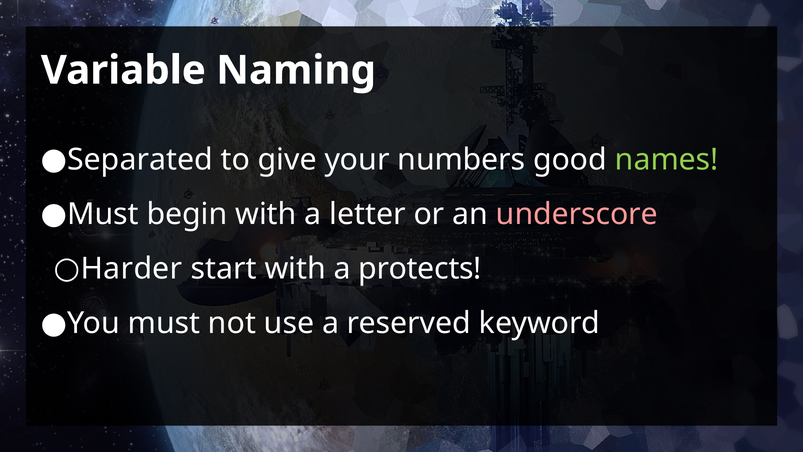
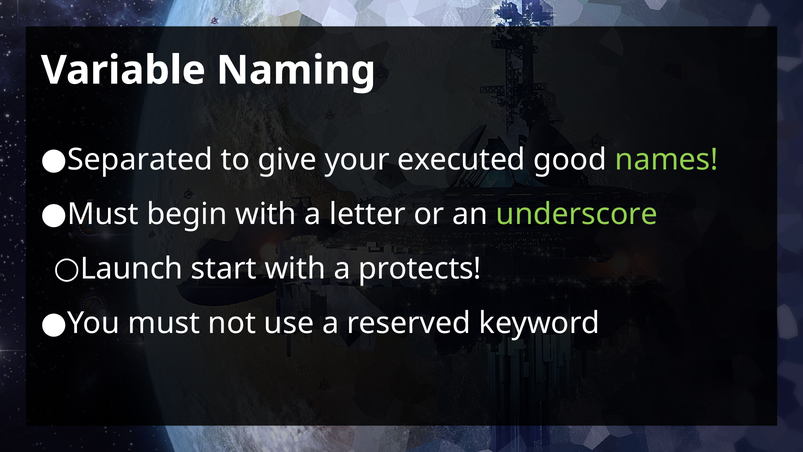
numbers: numbers -> executed (461, 159)
underscore colour: pink -> light green (577, 214)
Harder: Harder -> Launch (132, 269)
